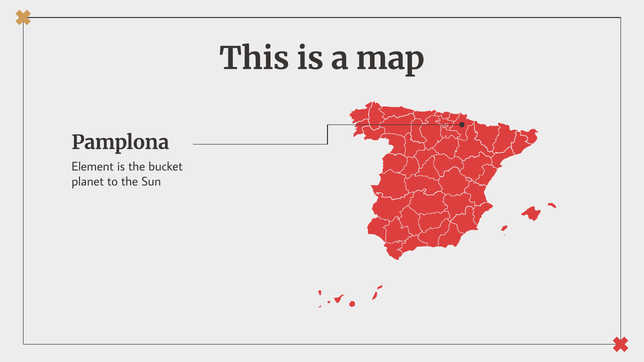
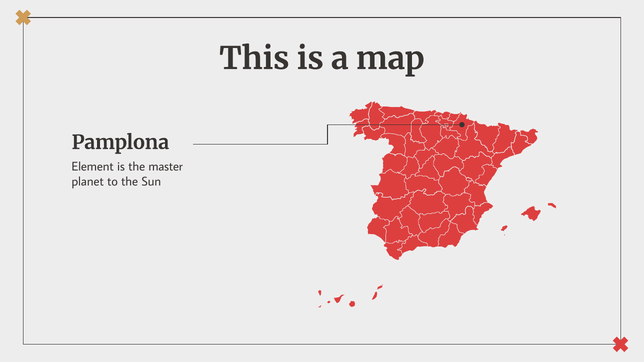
bucket: bucket -> master (166, 167)
